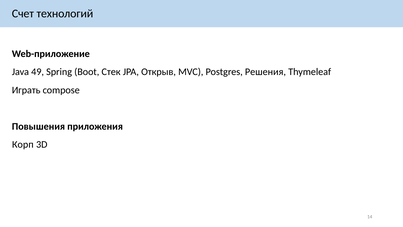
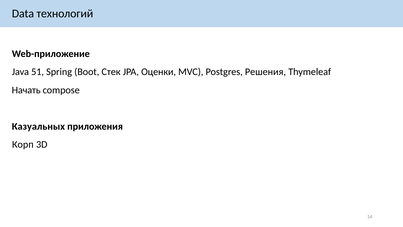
Счет: Счет -> Data (23, 13)
49: 49 -> 51 (38, 72)
Открыв: Открыв -> Оценки (159, 72)
Играть: Играть -> Начать (26, 90)
Повышения: Повышения -> Казуальных (38, 126)
